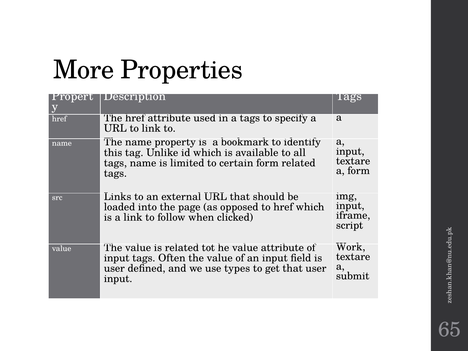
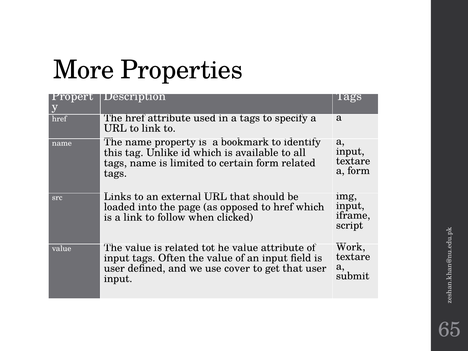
types: types -> cover (237, 268)
